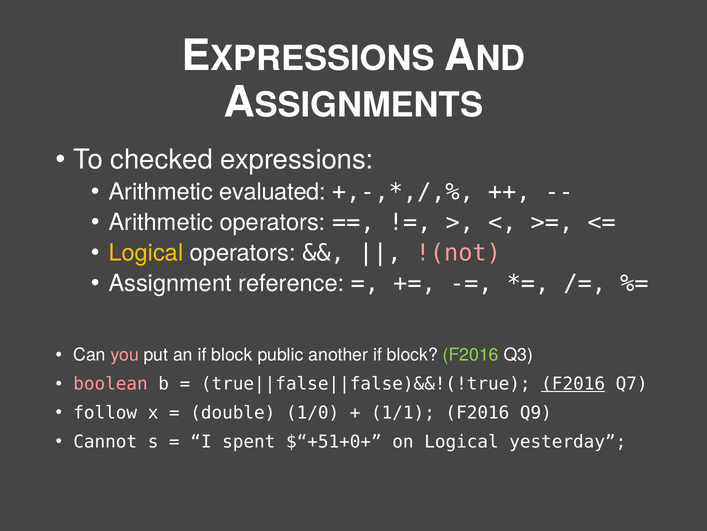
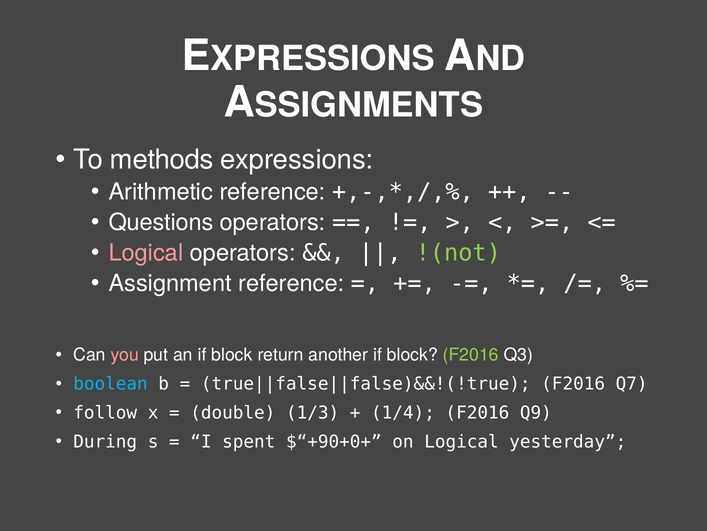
checked: checked -> methods (162, 159)
Arithmetic evaluated: evaluated -> reference (272, 192)
Arithmetic: Arithmetic -> Questions (161, 222)
Logical colour: yellow -> pink (146, 253)
!(not colour: pink -> light green (458, 253)
public: public -> return (281, 354)
boolean colour: pink -> light blue (111, 383)
F2016 underline: present -> none (573, 383)
1/0: 1/0 -> 1/3 (313, 412)
1/1: 1/1 -> 1/4 (403, 412)
Cannot: Cannot -> During (105, 441)
$“+51+0+: $“+51+0+ -> $“+90+0+ (334, 441)
